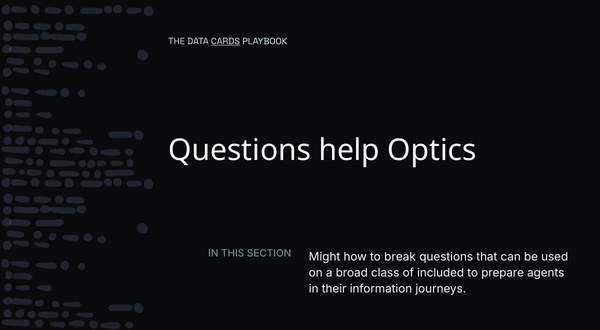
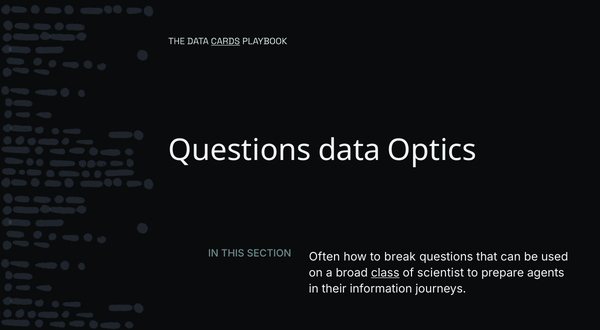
Questions help: help -> data (349, 150)
Might: Might -> Often (325, 257)
class underline: none -> present (385, 273)
of included: included -> scientist (441, 273)
